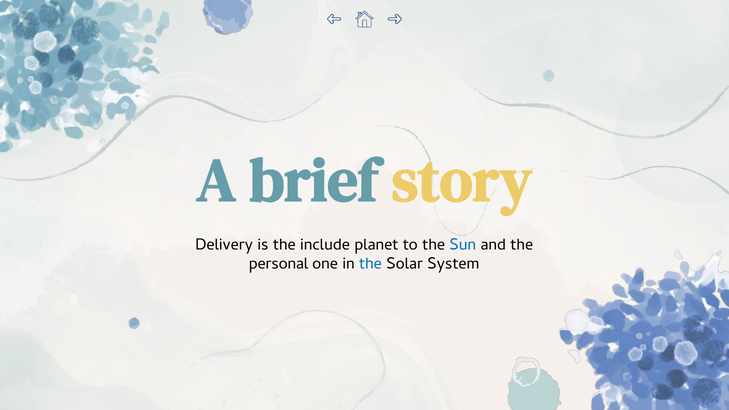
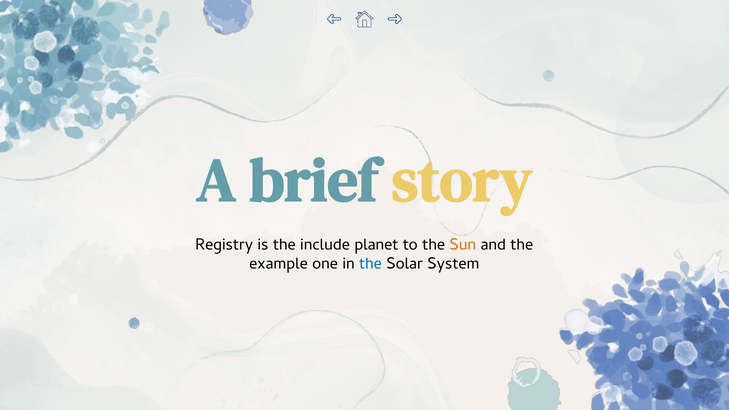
Delivery: Delivery -> Registry (224, 244)
Sun colour: blue -> orange (463, 244)
personal: personal -> example (278, 264)
